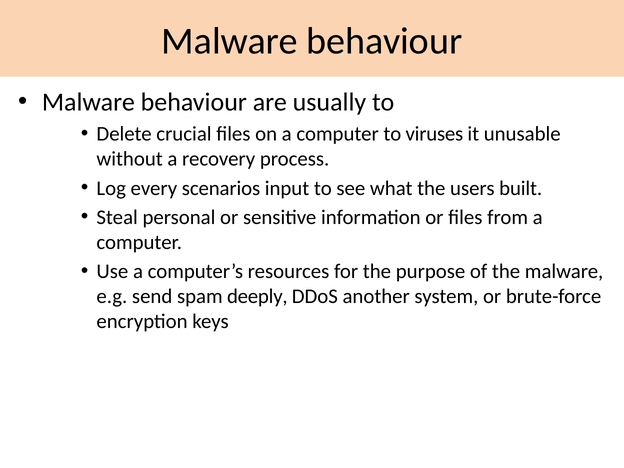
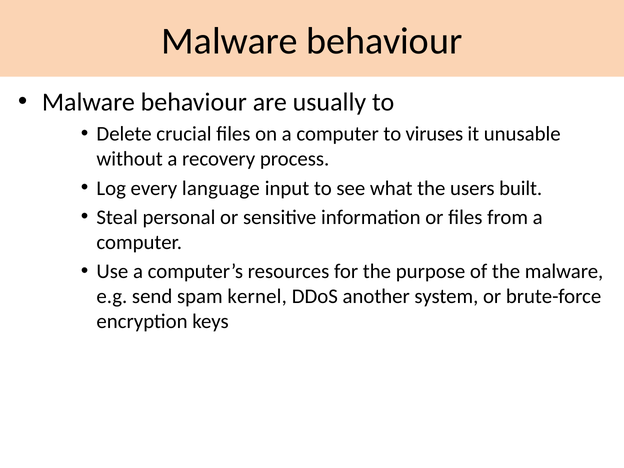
scenarios: scenarios -> language (221, 188)
deeply: deeply -> kernel (257, 296)
